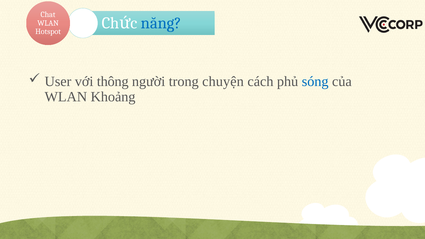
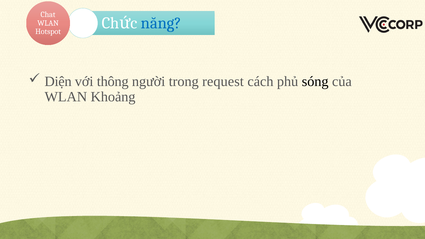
User: User -> Diện (58, 82)
chuyện: chuyện -> request (223, 82)
sóng colour: blue -> black (315, 82)
